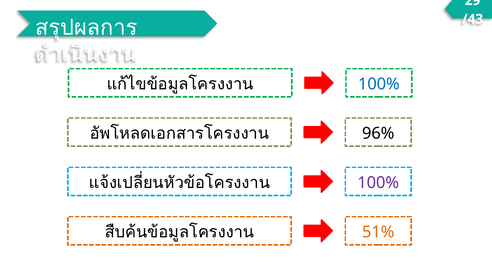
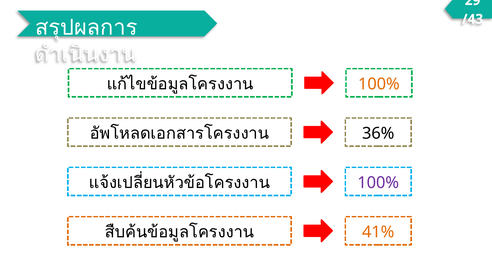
100% colour: blue -> orange (379, 84)
96%: 96% -> 36% (378, 133)
51%: 51% -> 41% (378, 232)
